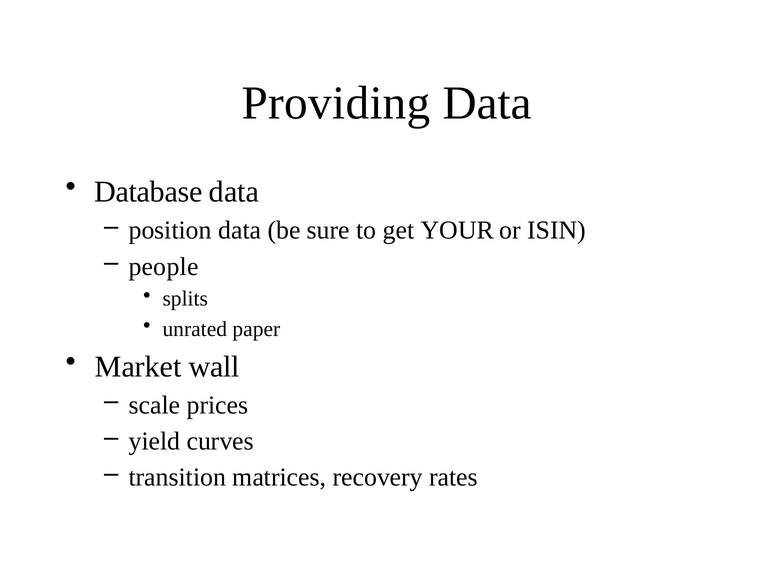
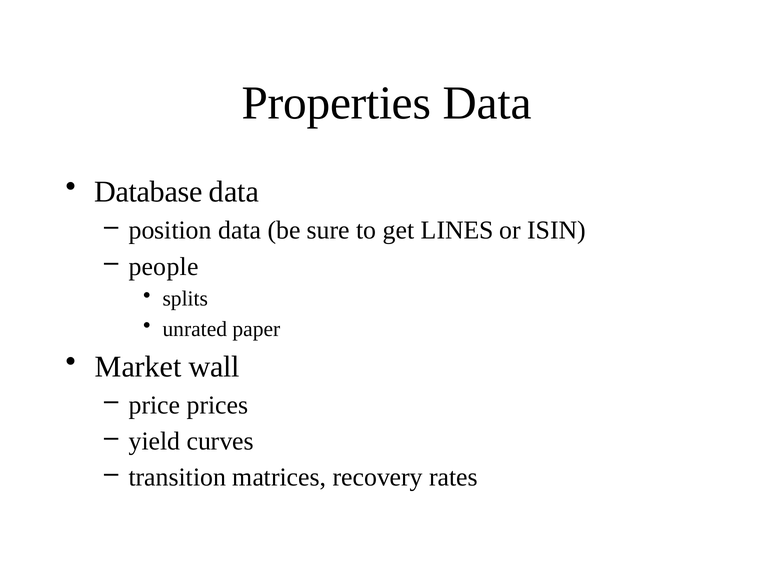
Providing: Providing -> Properties (336, 103)
YOUR: YOUR -> LINES (457, 230)
scale: scale -> price (154, 405)
